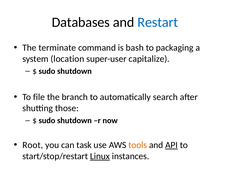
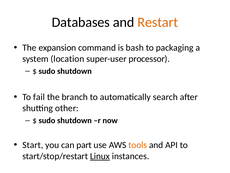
Restart colour: blue -> orange (158, 22)
terminate: terminate -> expansion (57, 48)
capitalize: capitalize -> processor (149, 59)
file: file -> fail (39, 97)
those: those -> other (67, 108)
Root: Root -> Start (33, 145)
task: task -> part (84, 145)
API underline: present -> none (172, 145)
